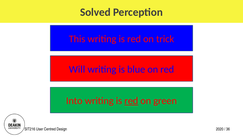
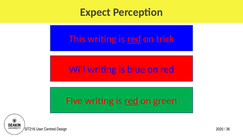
Solved: Solved -> Expect (95, 12)
red underline: none -> present (134, 39)
Into: Into -> Five (74, 101)
